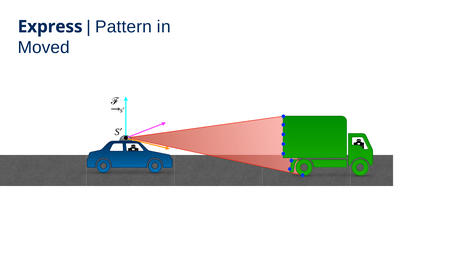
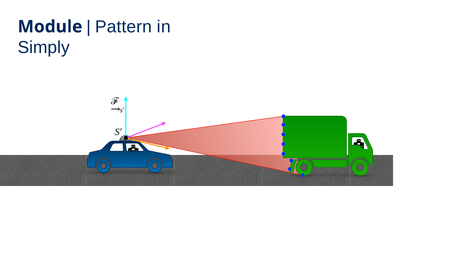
Express: Express -> Module (50, 27)
Moved: Moved -> Simply (44, 47)
